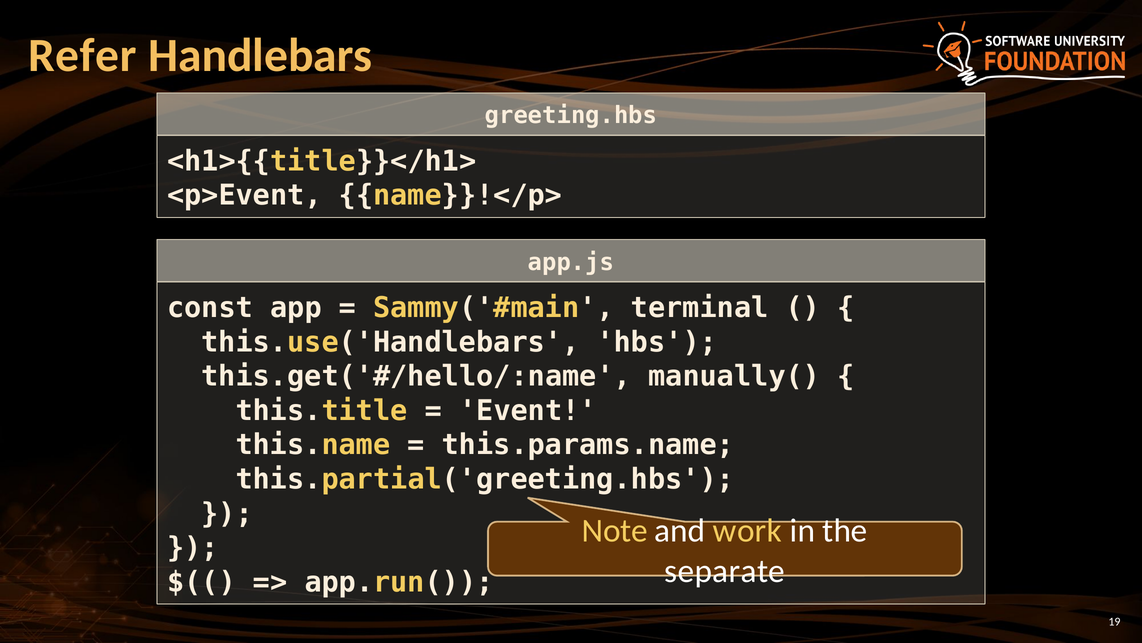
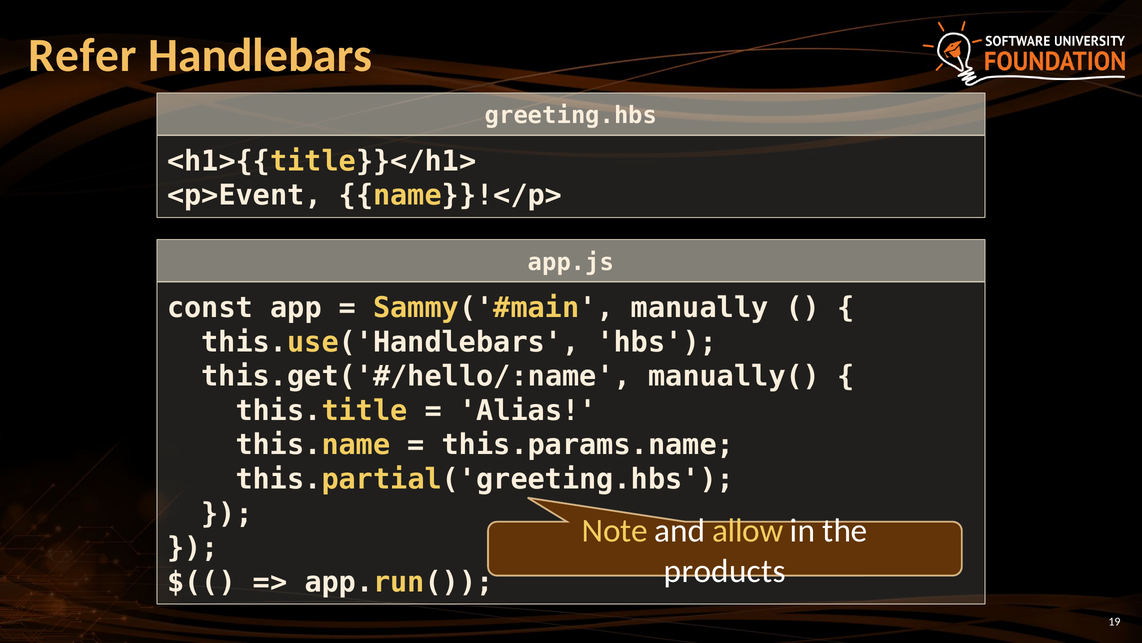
terminal: terminal -> manually (700, 308)
Event: Event -> Alias (528, 410)
work: work -> allow (748, 531)
separate: separate -> products (725, 571)
